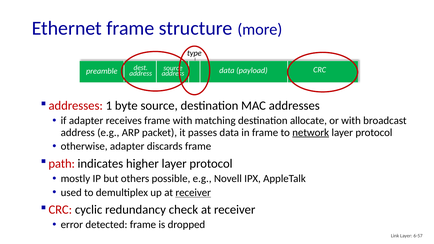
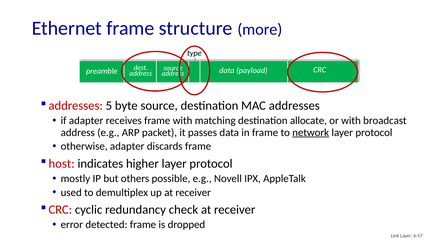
1: 1 -> 5 (109, 106)
path: path -> host (62, 164)
receiver underline: present -> none (193, 193)
